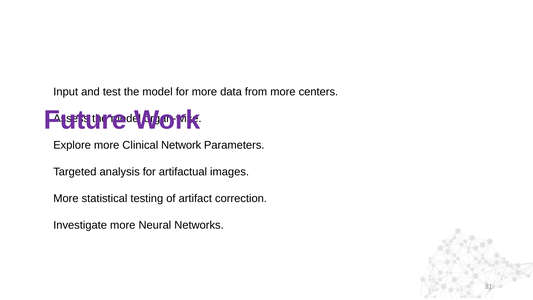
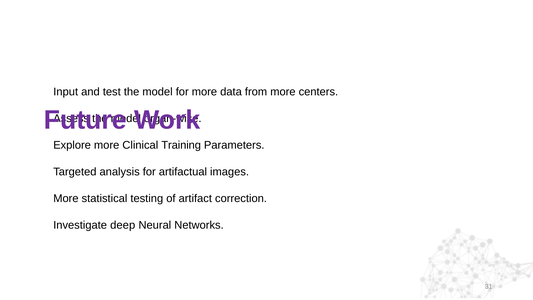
Network: Network -> Training (181, 145)
Investigate more: more -> deep (123, 225)
